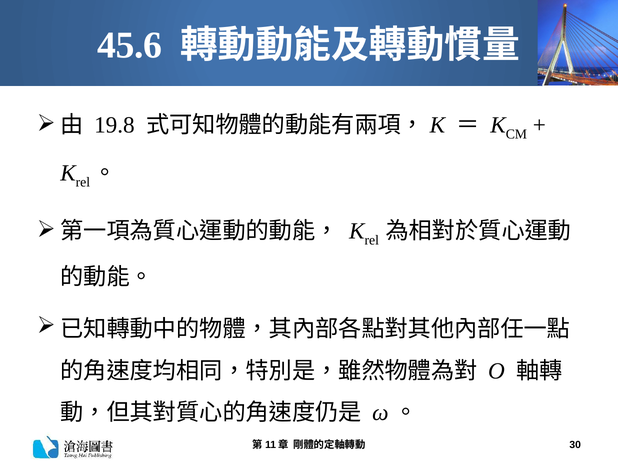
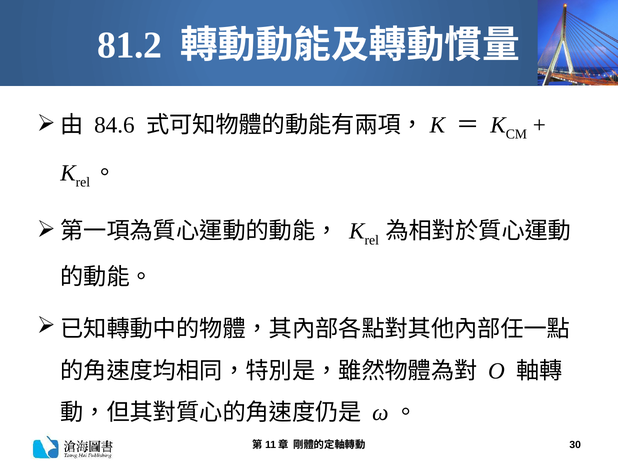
45.6: 45.6 -> 81.2 (130, 45)
19.8: 19.8 -> 84.6 (114, 125)
